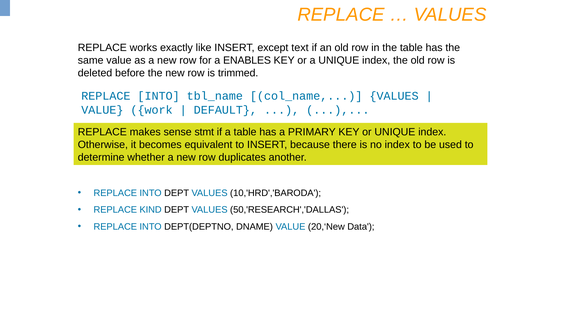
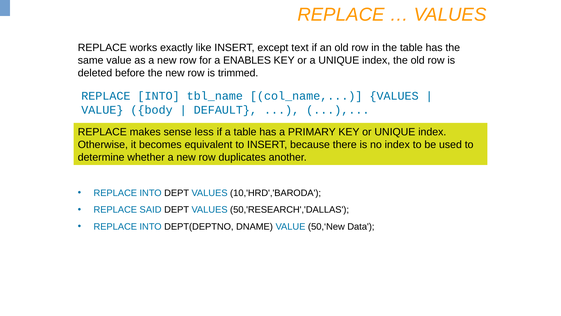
work: work -> body (152, 110)
stmt: stmt -> less (204, 132)
KIND: KIND -> SAID (151, 210)
20,‘New: 20,‘New -> 50,‘New (326, 226)
